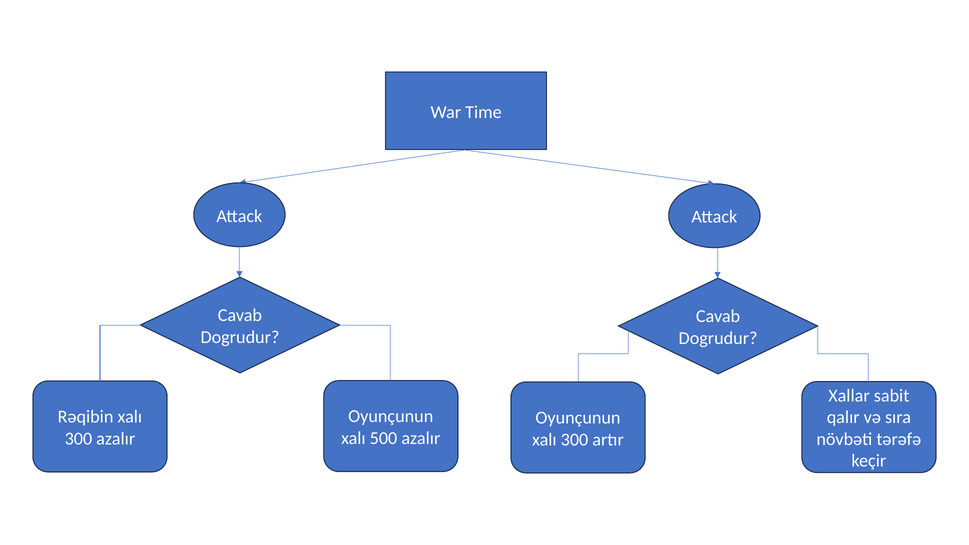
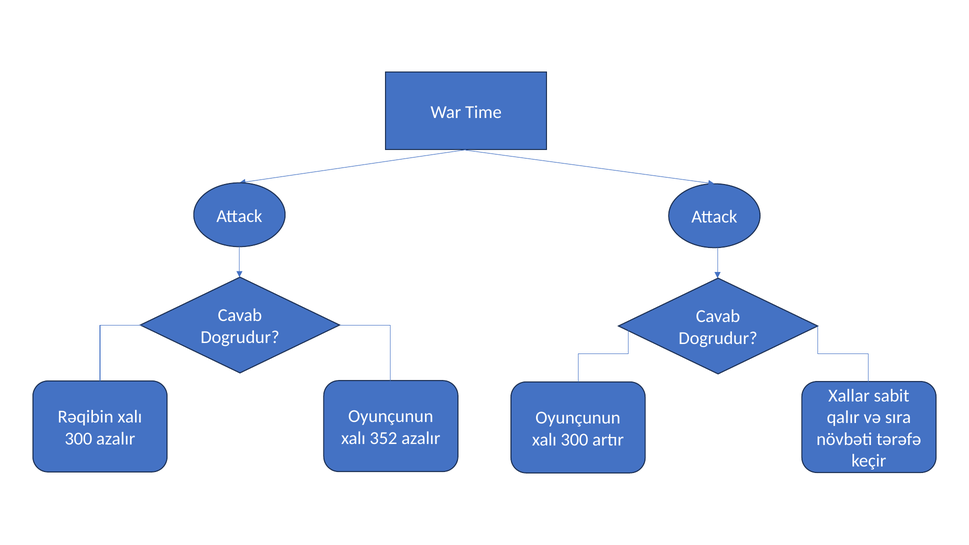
500: 500 -> 352 (383, 438)
